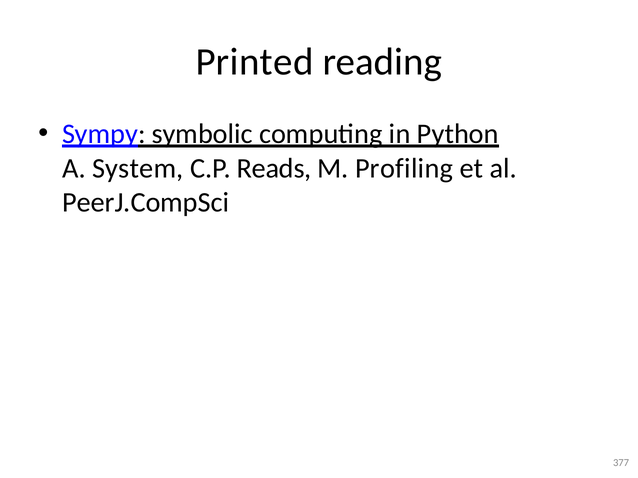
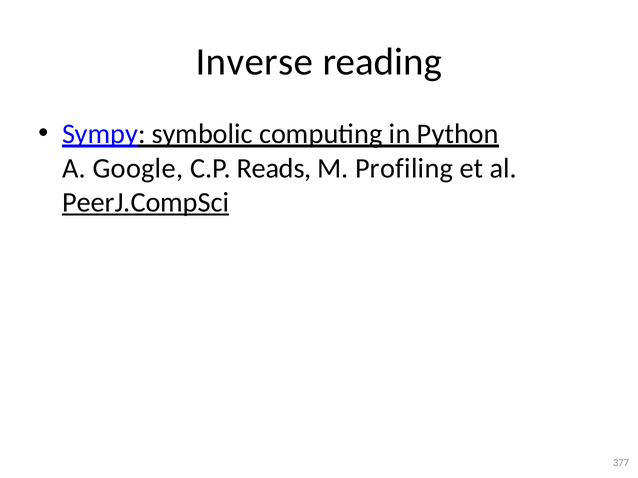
Printed: Printed -> Inverse (255, 62)
System: System -> Google (138, 169)
PeerJ.CompSci underline: none -> present (146, 203)
